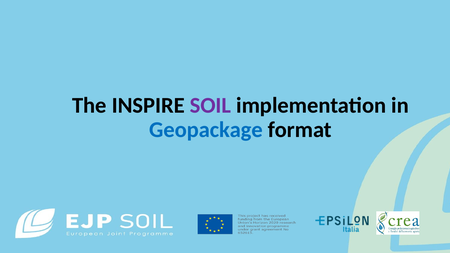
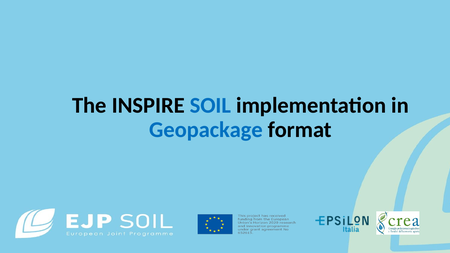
SOIL colour: purple -> blue (210, 106)
